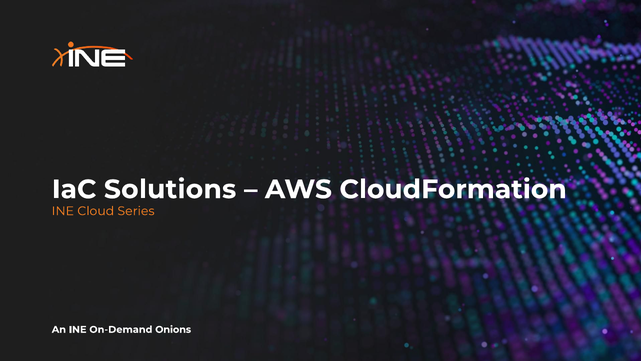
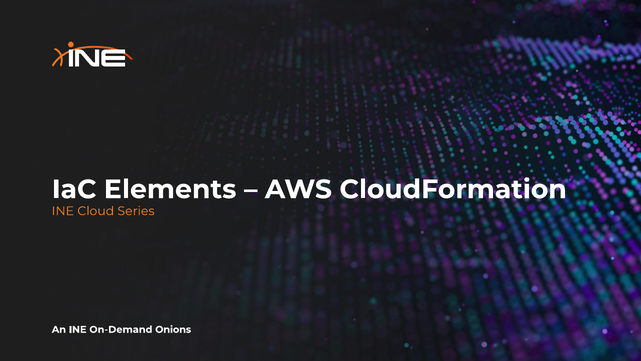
Solutions: Solutions -> Elements (170, 189)
